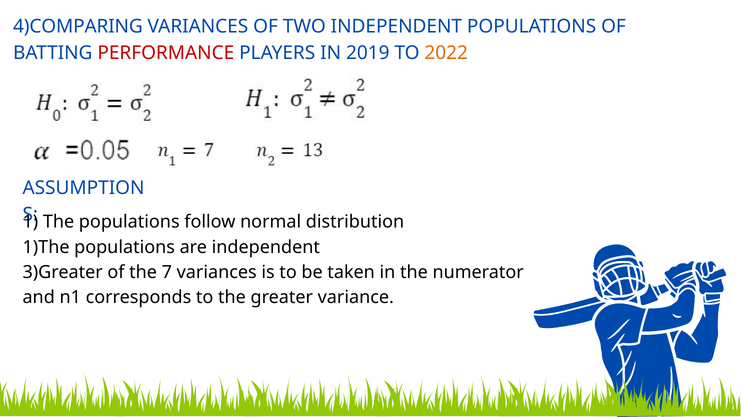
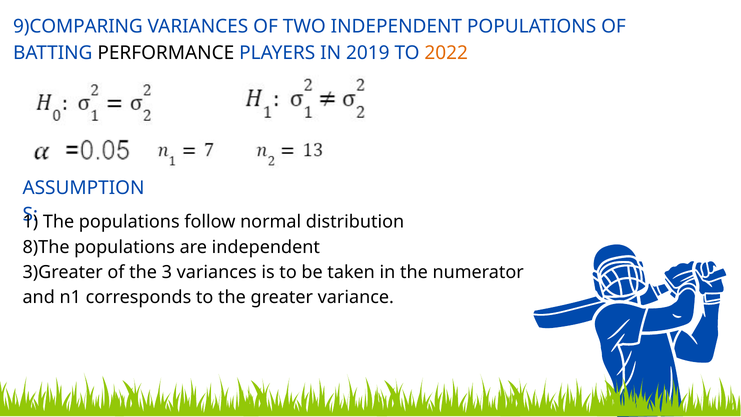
4)COMPARING: 4)COMPARING -> 9)COMPARING (78, 26)
PERFORMANCE colour: red -> black (166, 53)
1)The: 1)The -> 8)The (46, 247)
7: 7 -> 3 (167, 272)
